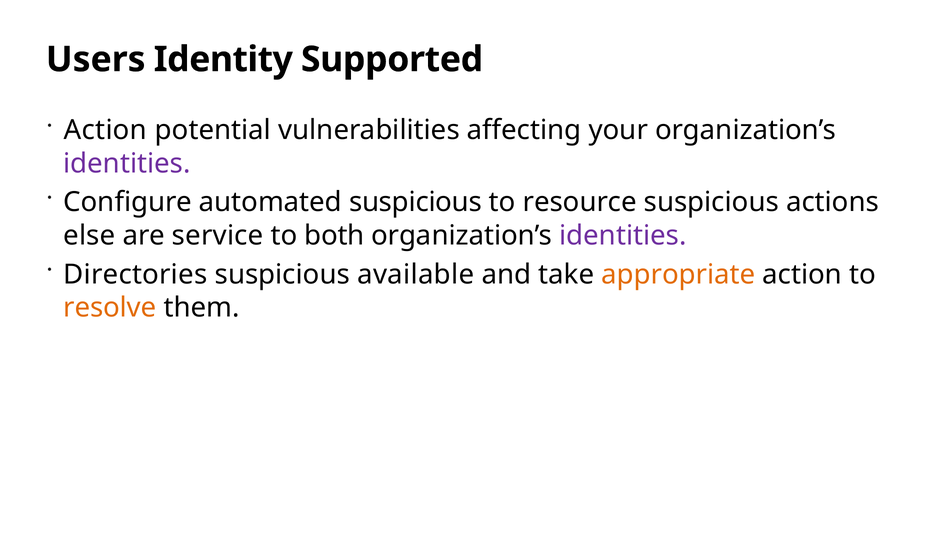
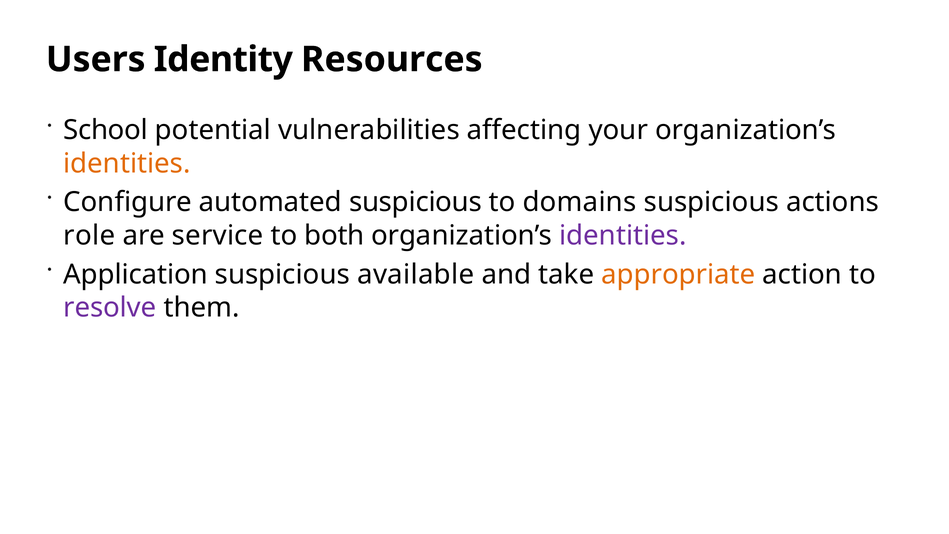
Supported: Supported -> Resources (392, 59)
Action: Action -> School (106, 130)
identities colour: purple -> orange (127, 164)
resource: resource -> domains (580, 202)
else: else -> role (89, 236)
Directories: Directories -> Application (136, 274)
resolve colour: orange -> purple (110, 308)
